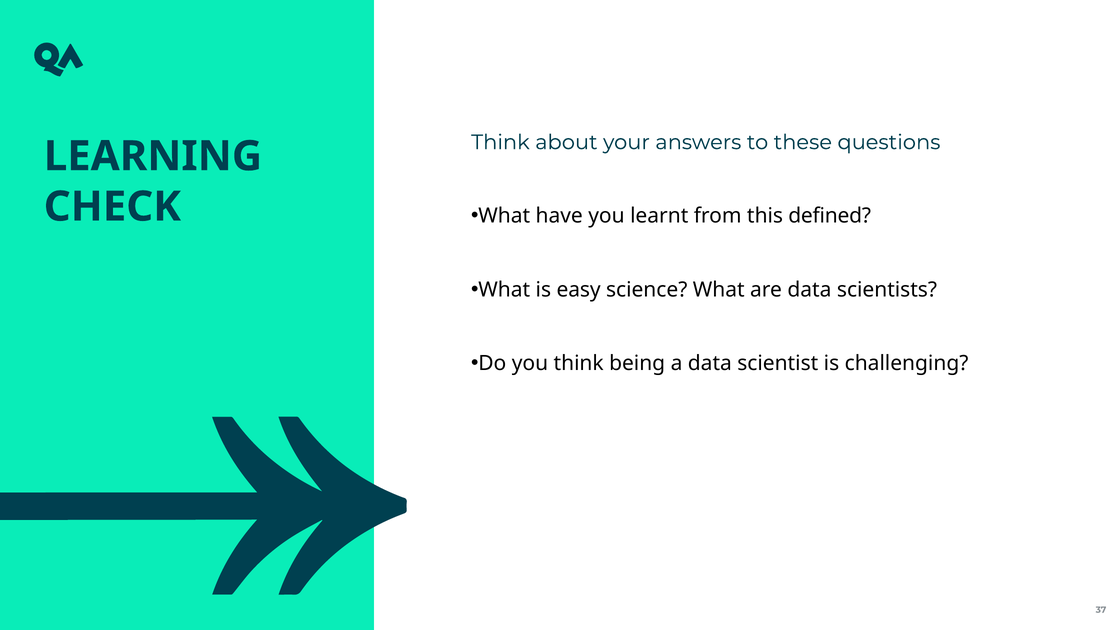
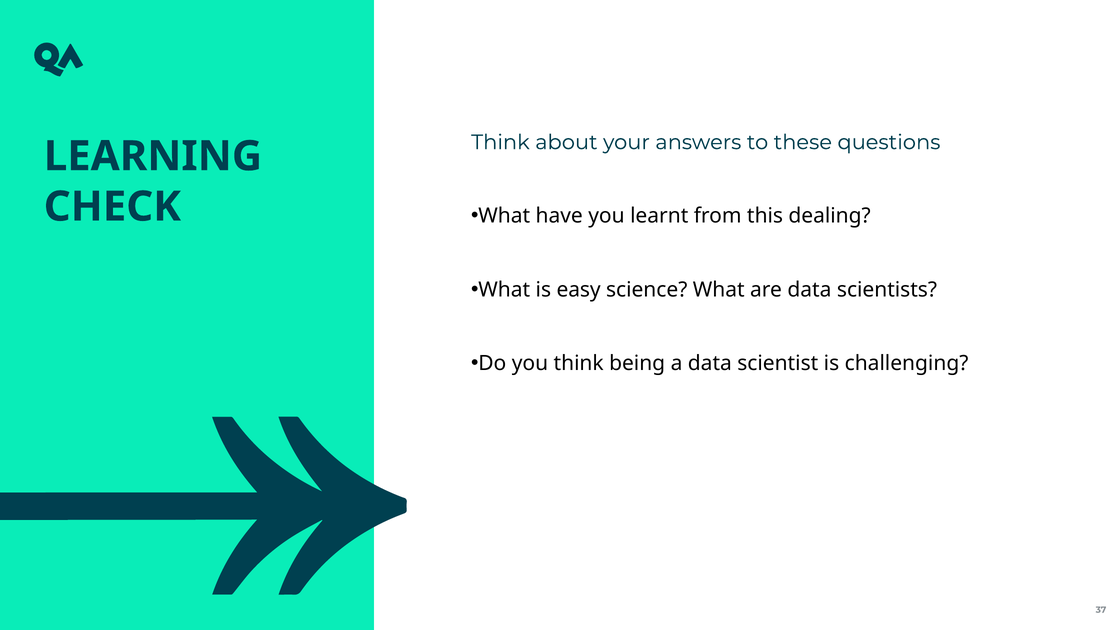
defined: defined -> dealing (830, 216)
